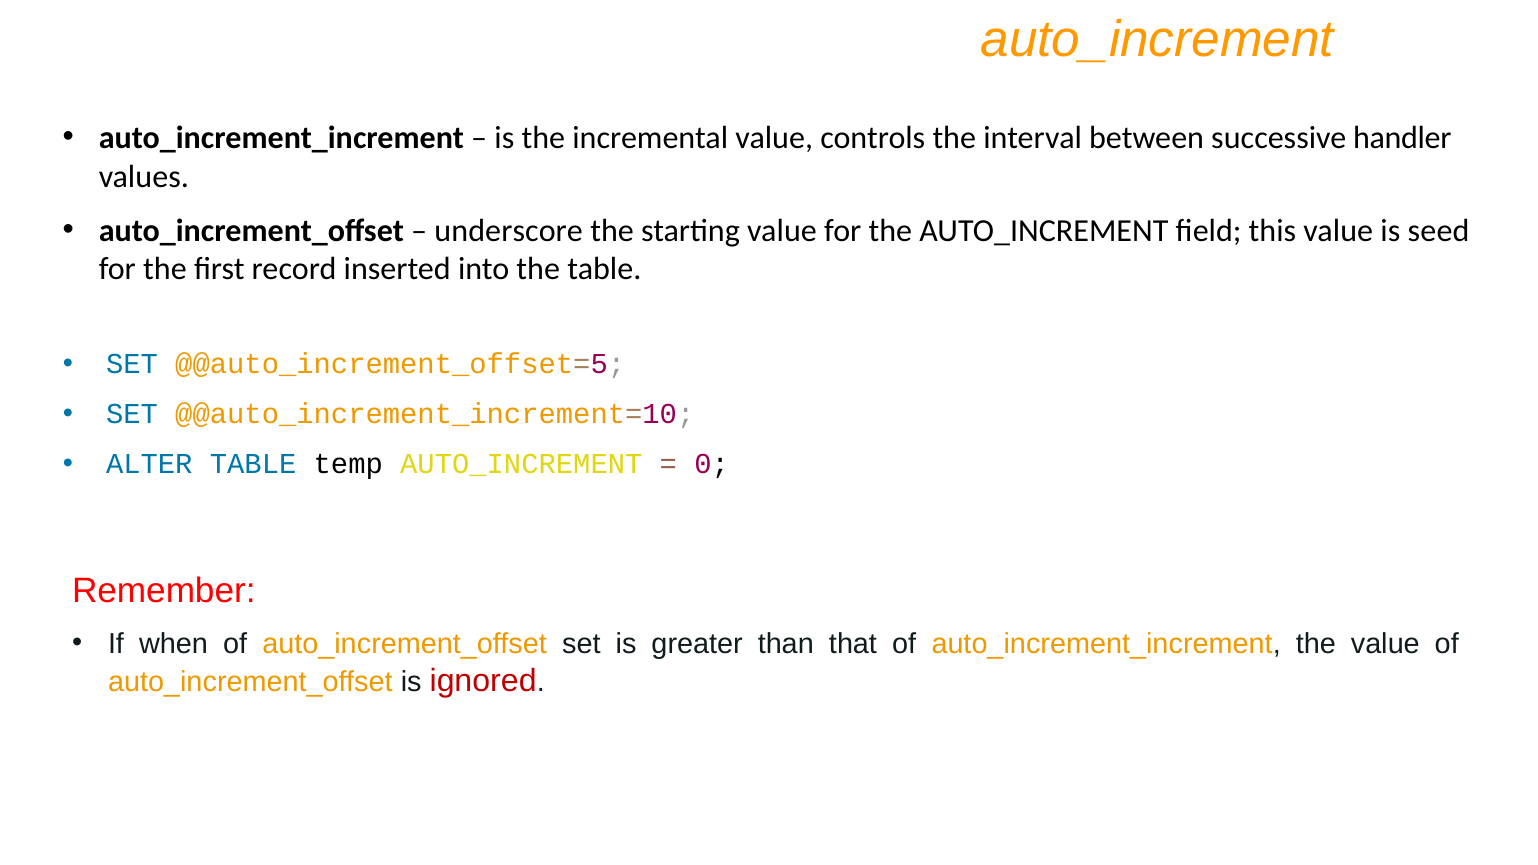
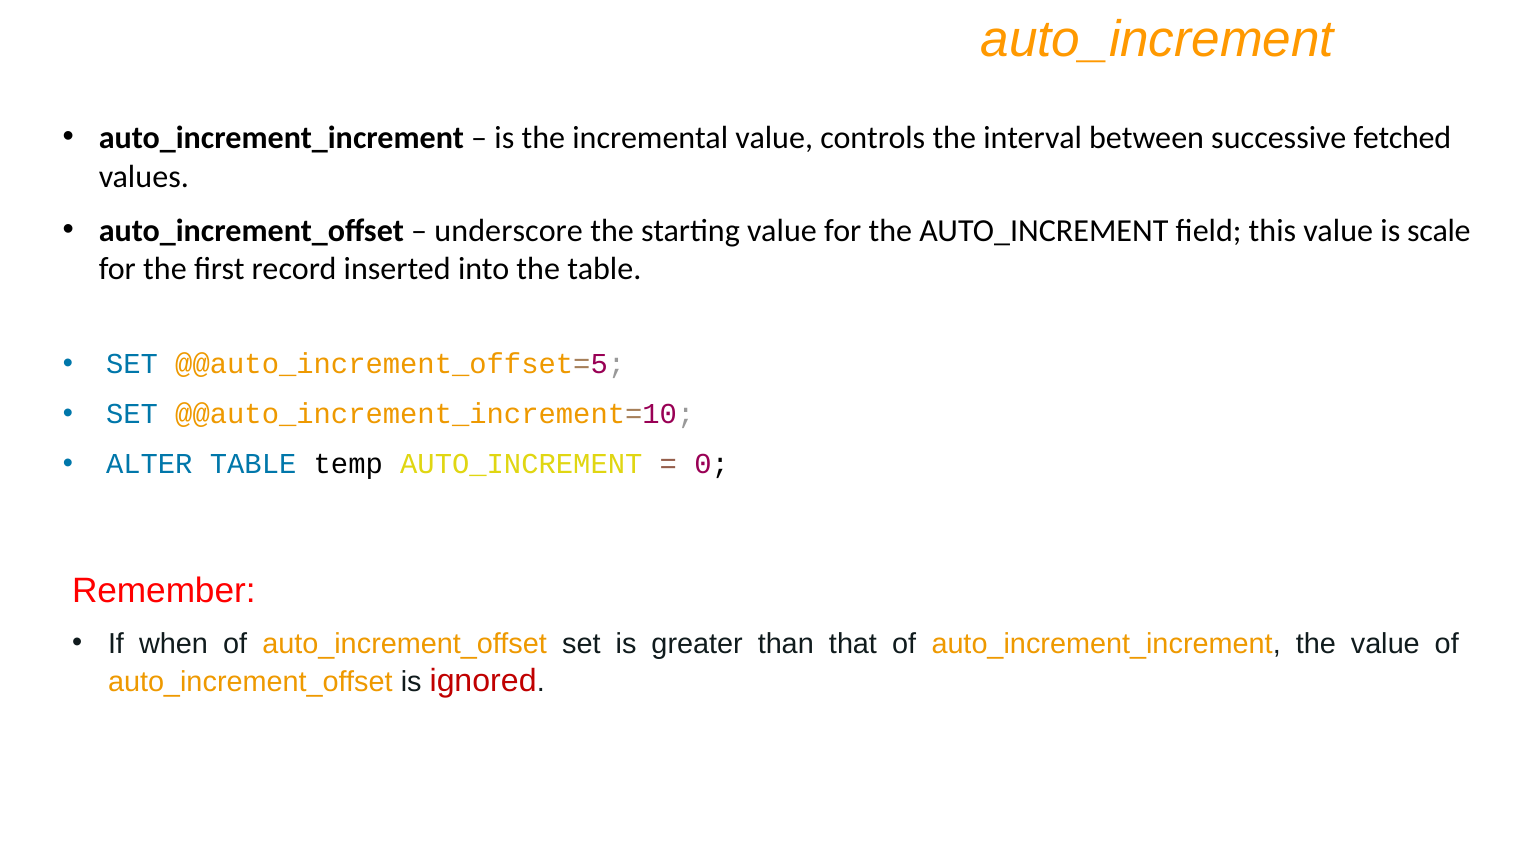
handler: handler -> fetched (1402, 138)
seed: seed -> scale (1439, 230)
